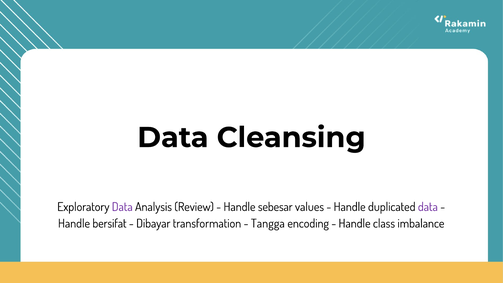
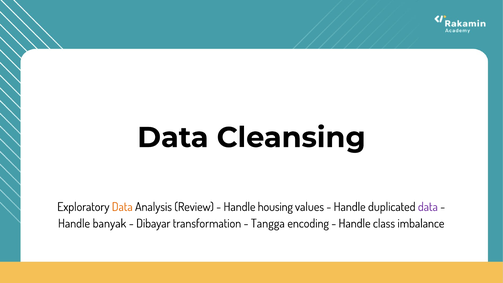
Data colour: purple -> orange (122, 207)
sebesar: sebesar -> housing (275, 207)
bersifat: bersifat -> banyak (109, 224)
